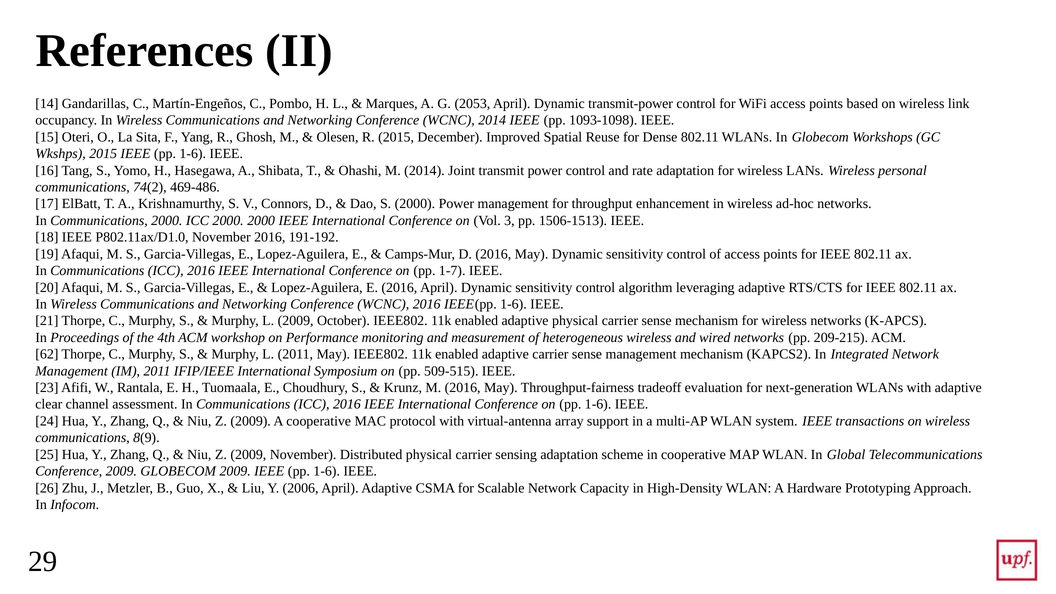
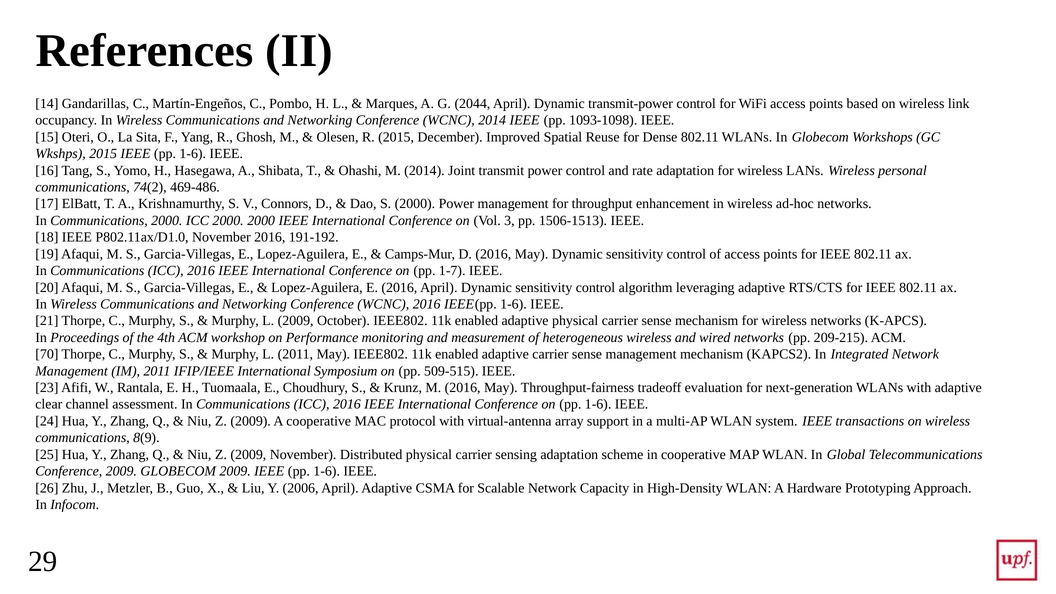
2053: 2053 -> 2044 (472, 104)
62: 62 -> 70 (47, 354)
